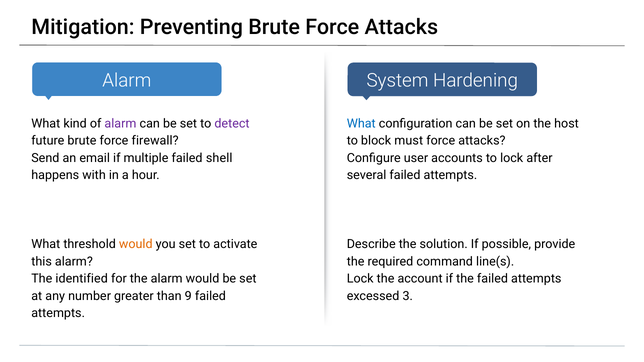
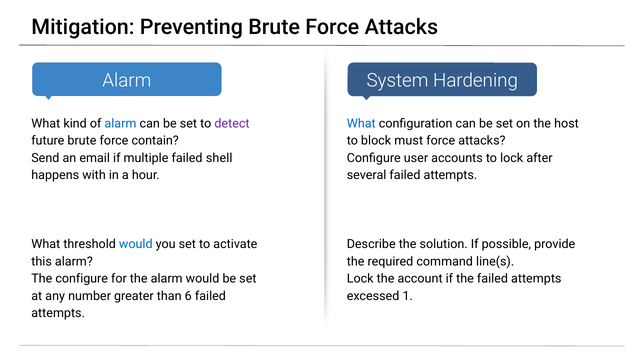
alarm colour: purple -> blue (120, 123)
firewall: firewall -> contain (155, 141)
would colour: orange -> blue (136, 244)
The identified: identified -> configure (82, 279)
9: 9 -> 6 (188, 296)
3: 3 -> 1 (408, 296)
